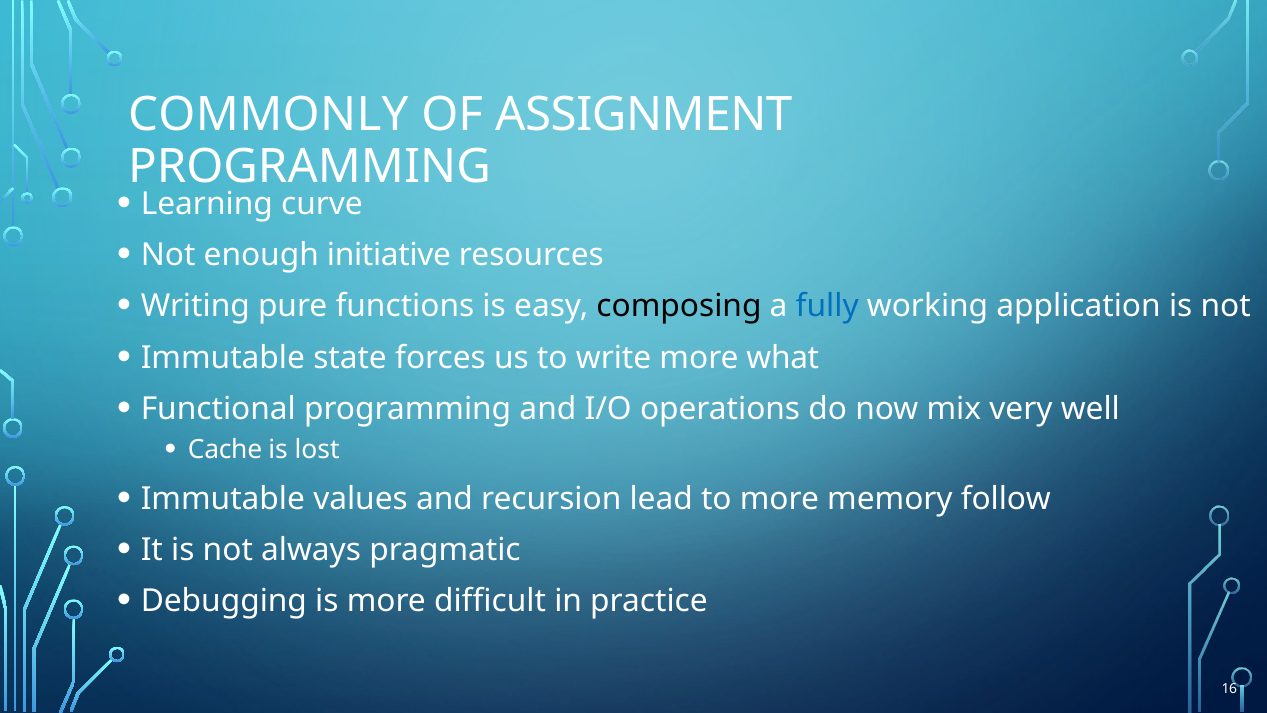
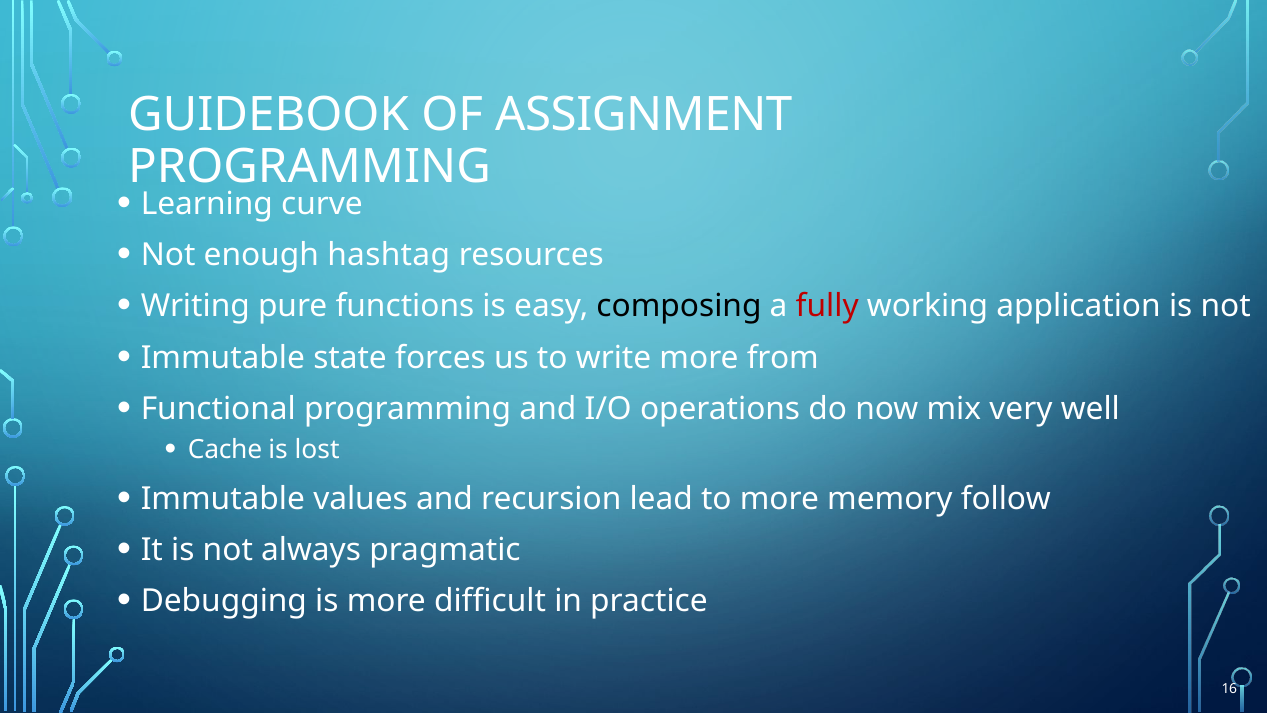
COMMONLY: COMMONLY -> GUIDEBOOK (269, 115)
initiative: initiative -> hashtag (389, 255)
fully colour: blue -> red (827, 306)
what: what -> from (783, 358)
